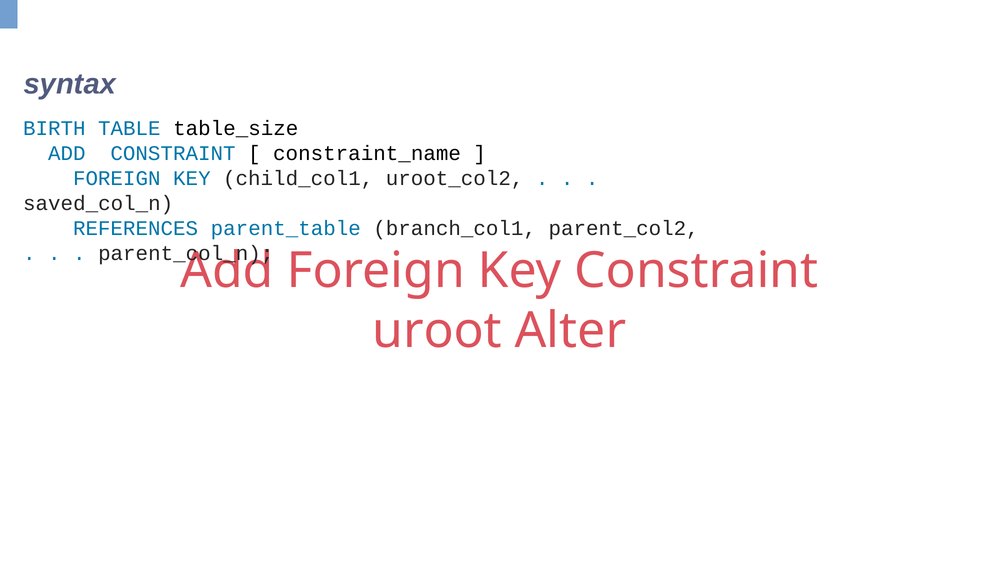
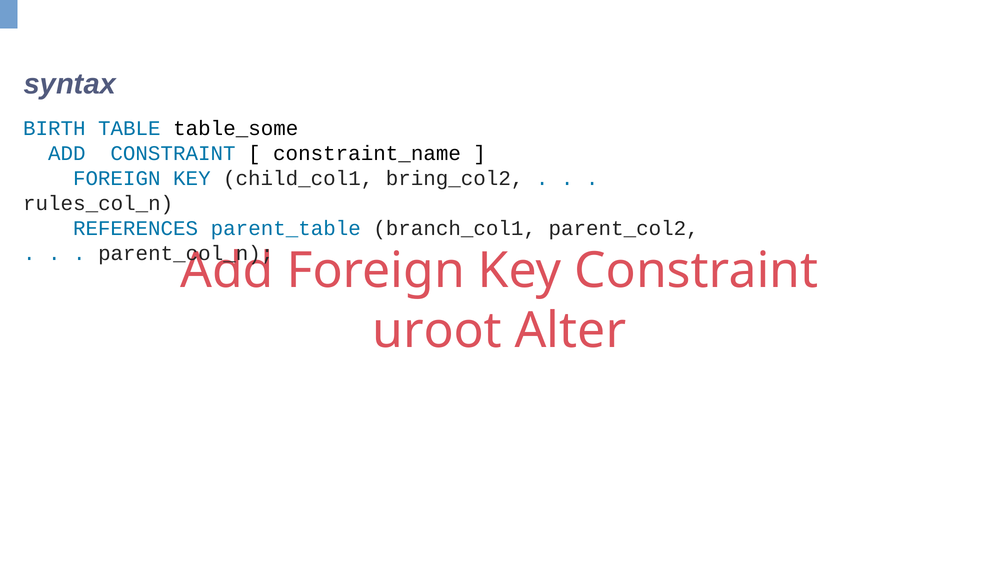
table_size: table_size -> table_some (236, 129)
uroot_col2: uroot_col2 -> bring_col2 (455, 178)
saved_col_n: saved_col_n -> rules_col_n (98, 203)
